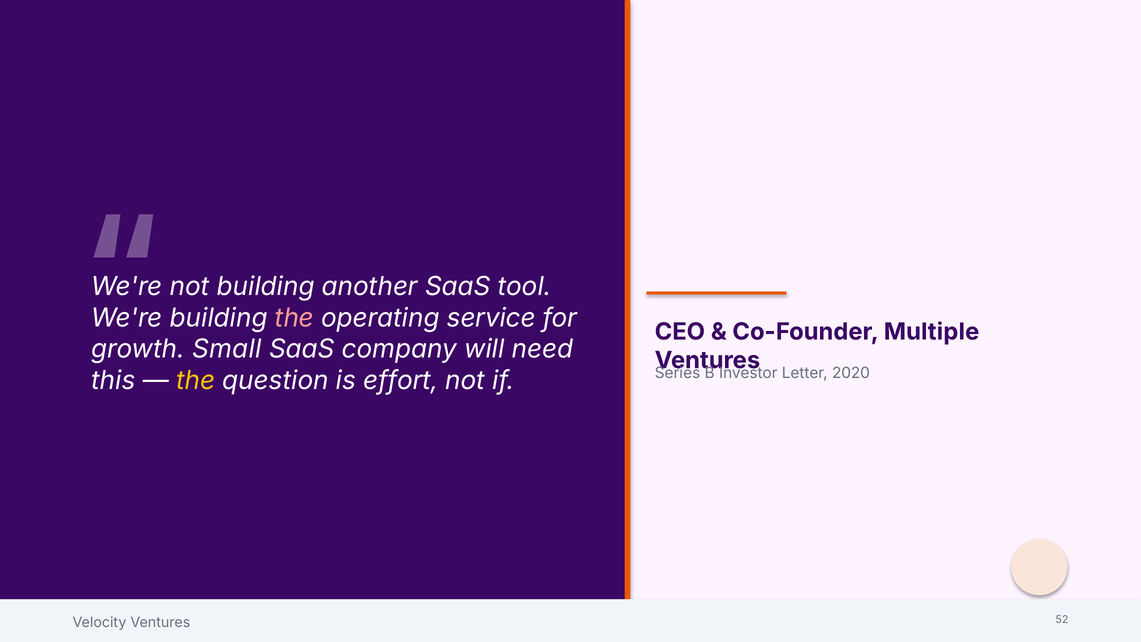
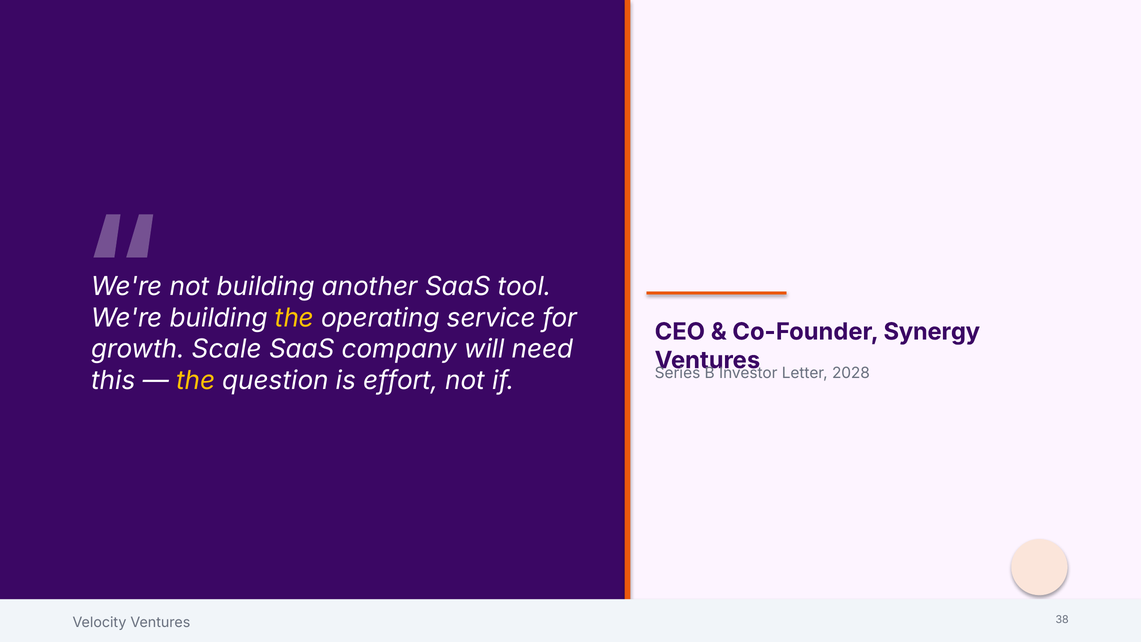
the colour: pink -> yellow (294, 318)
Multiple: Multiple -> Synergy (932, 332)
Small: Small -> Scale (227, 349)
2020: 2020 -> 2028 (851, 373)
52: 52 -> 38 (1062, 620)
